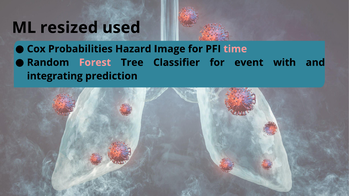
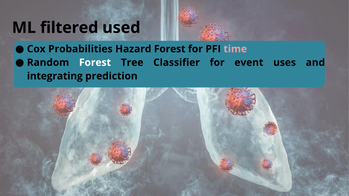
resized: resized -> filtered (69, 28)
Hazard Image: Image -> Forest (170, 49)
Forest colour: pink -> white (95, 63)
with: with -> uses (285, 63)
